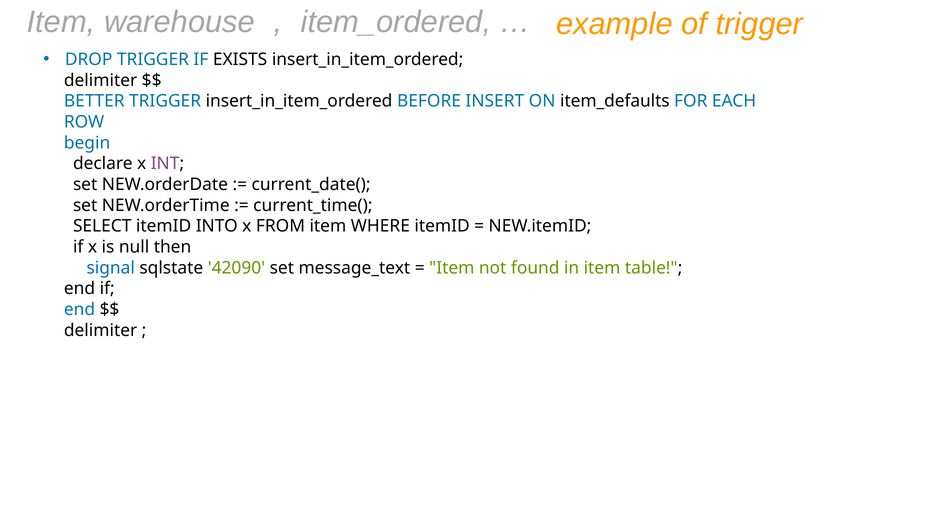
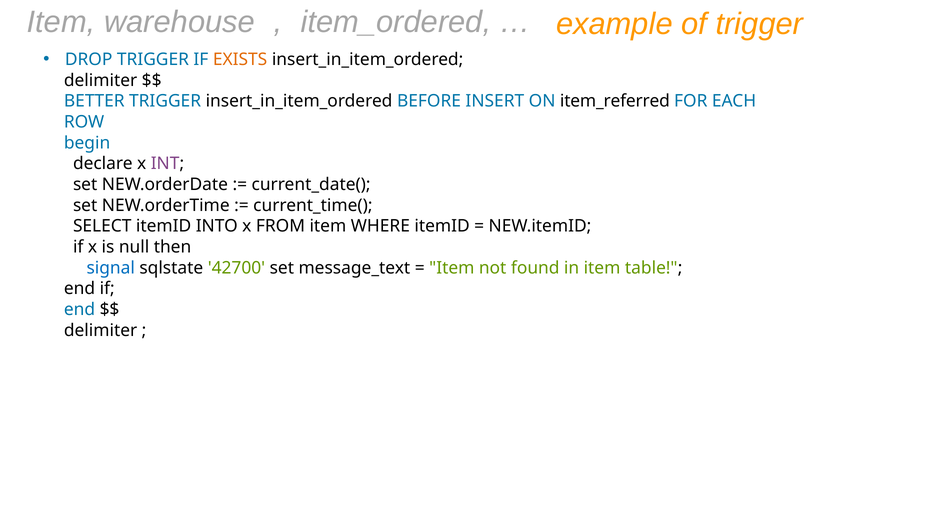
EXISTS colour: black -> orange (240, 59)
item_defaults: item_defaults -> item_referred (615, 101)
42090: 42090 -> 42700 (236, 268)
